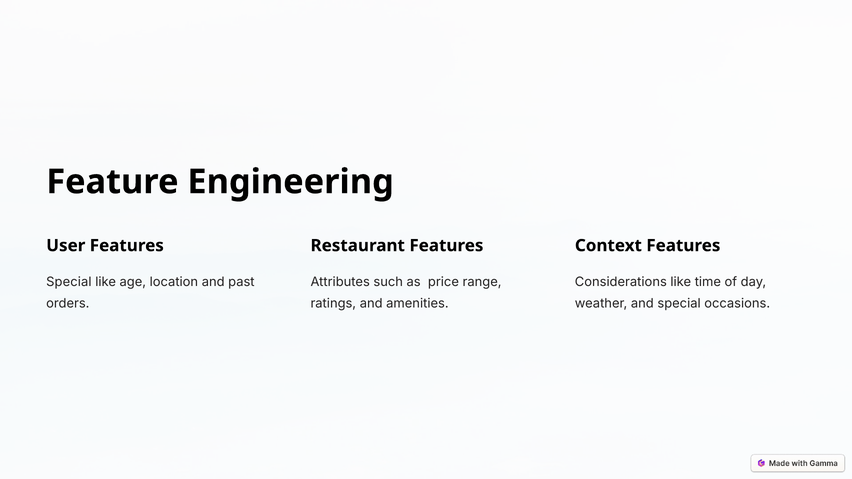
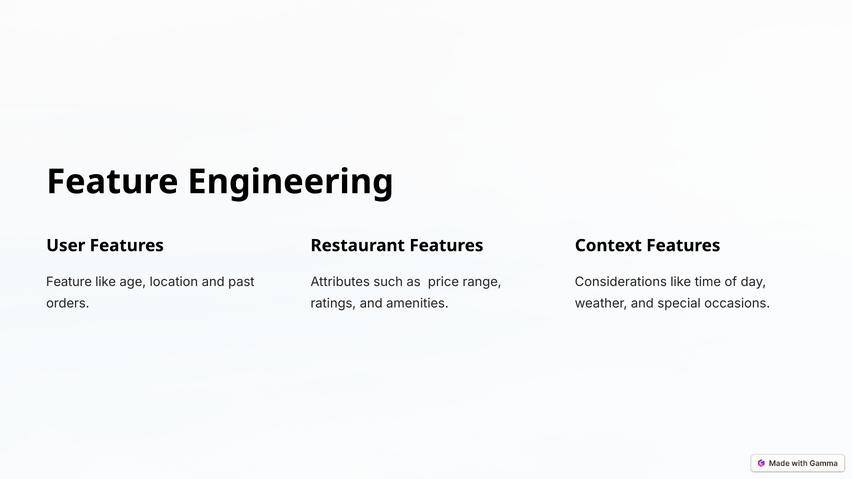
Special: Special -> Feature (69, 282)
